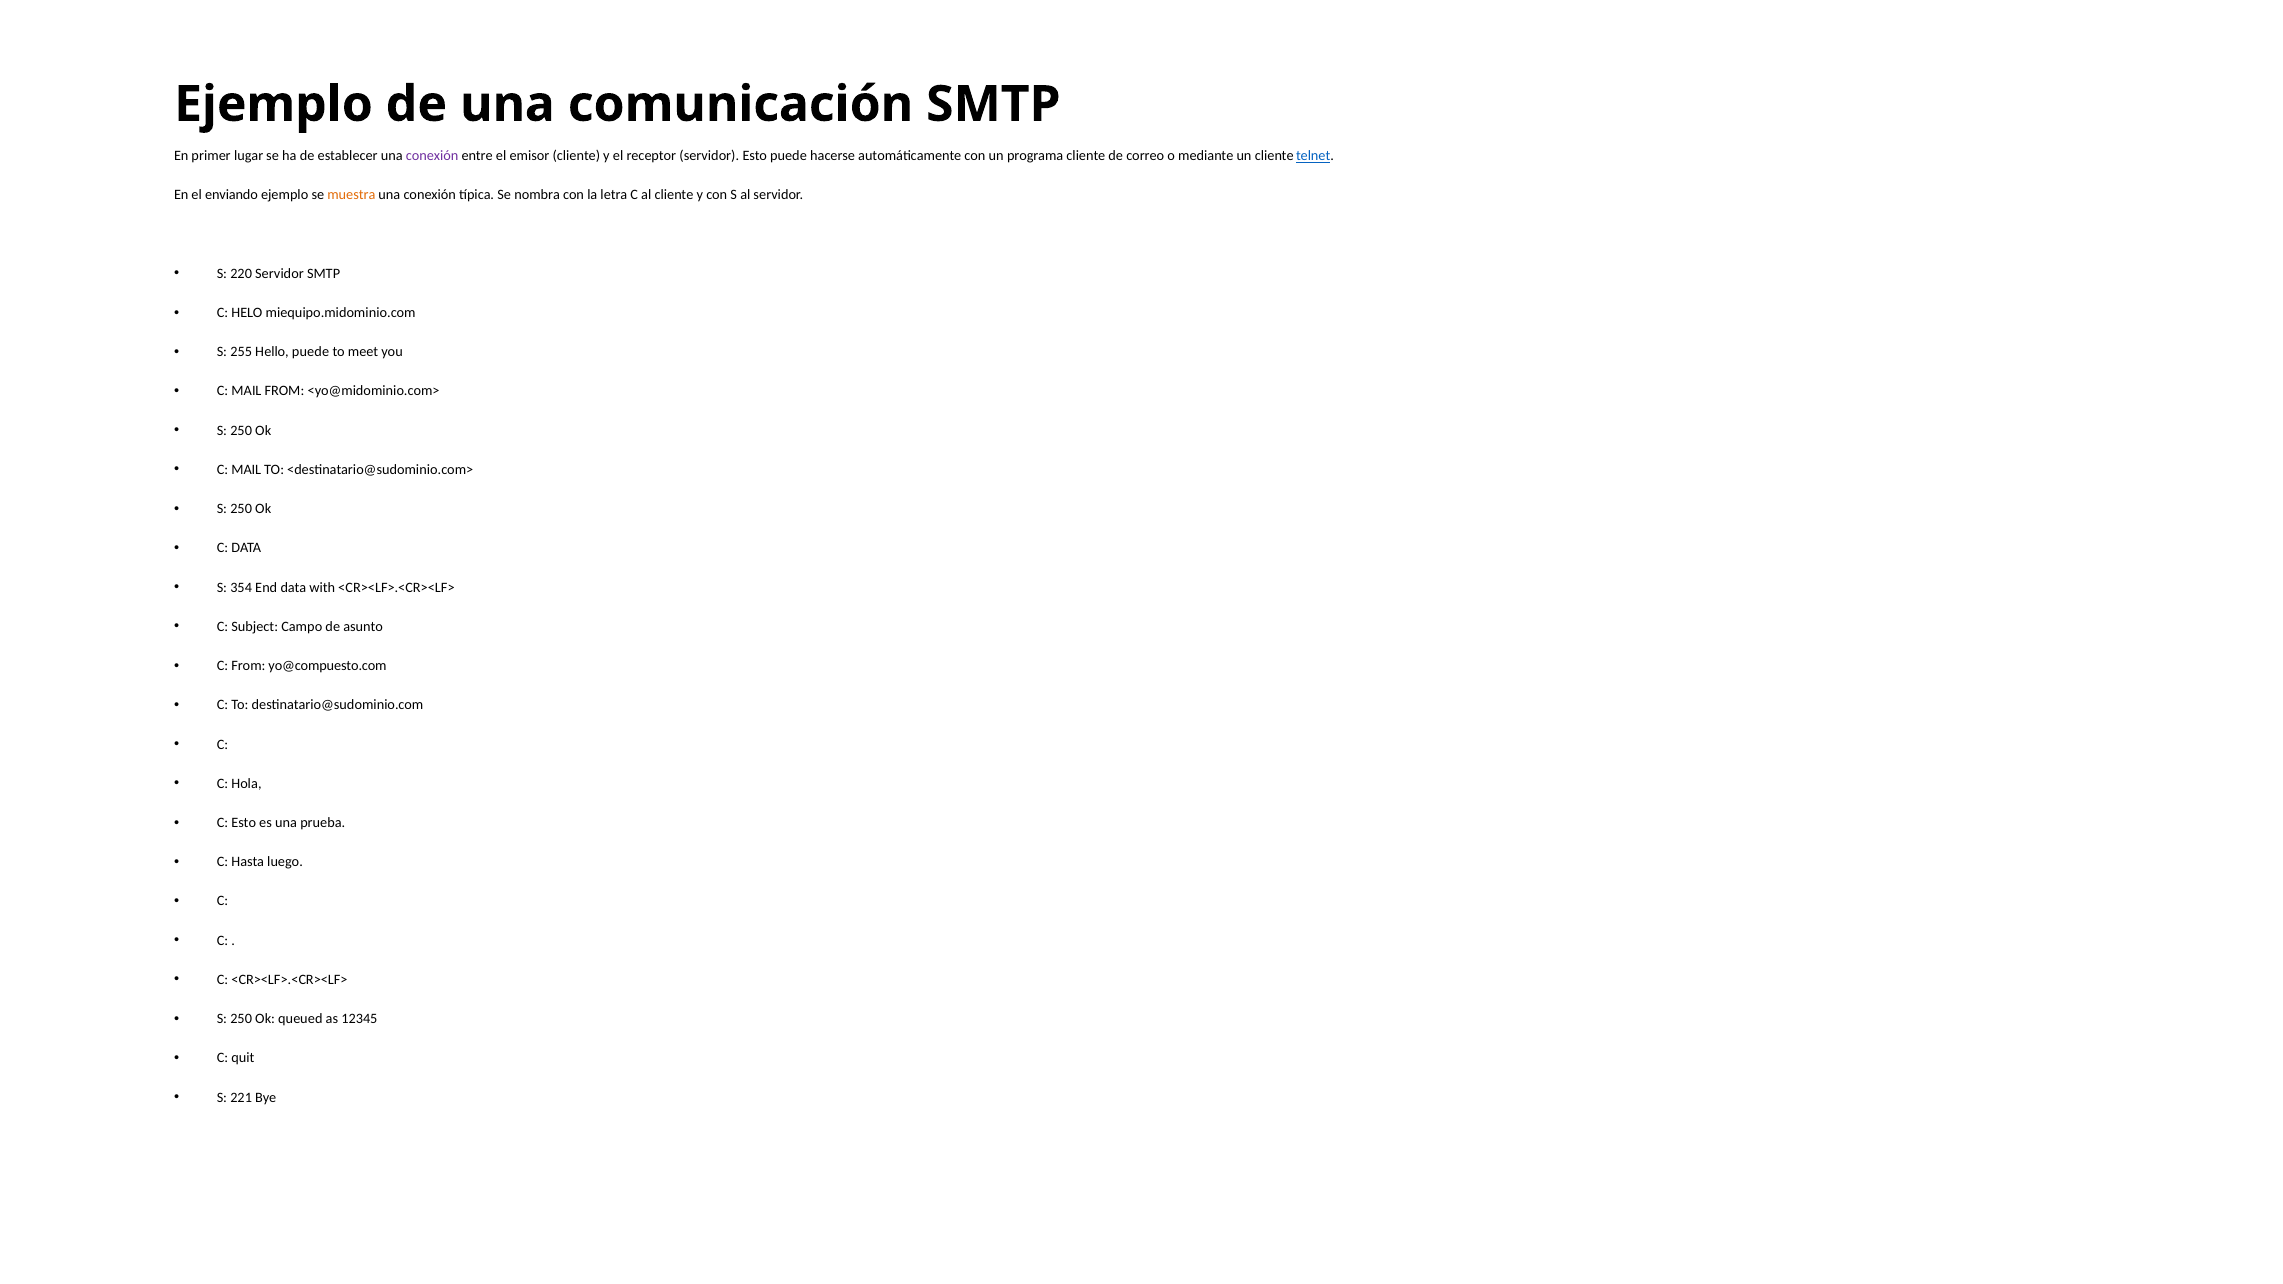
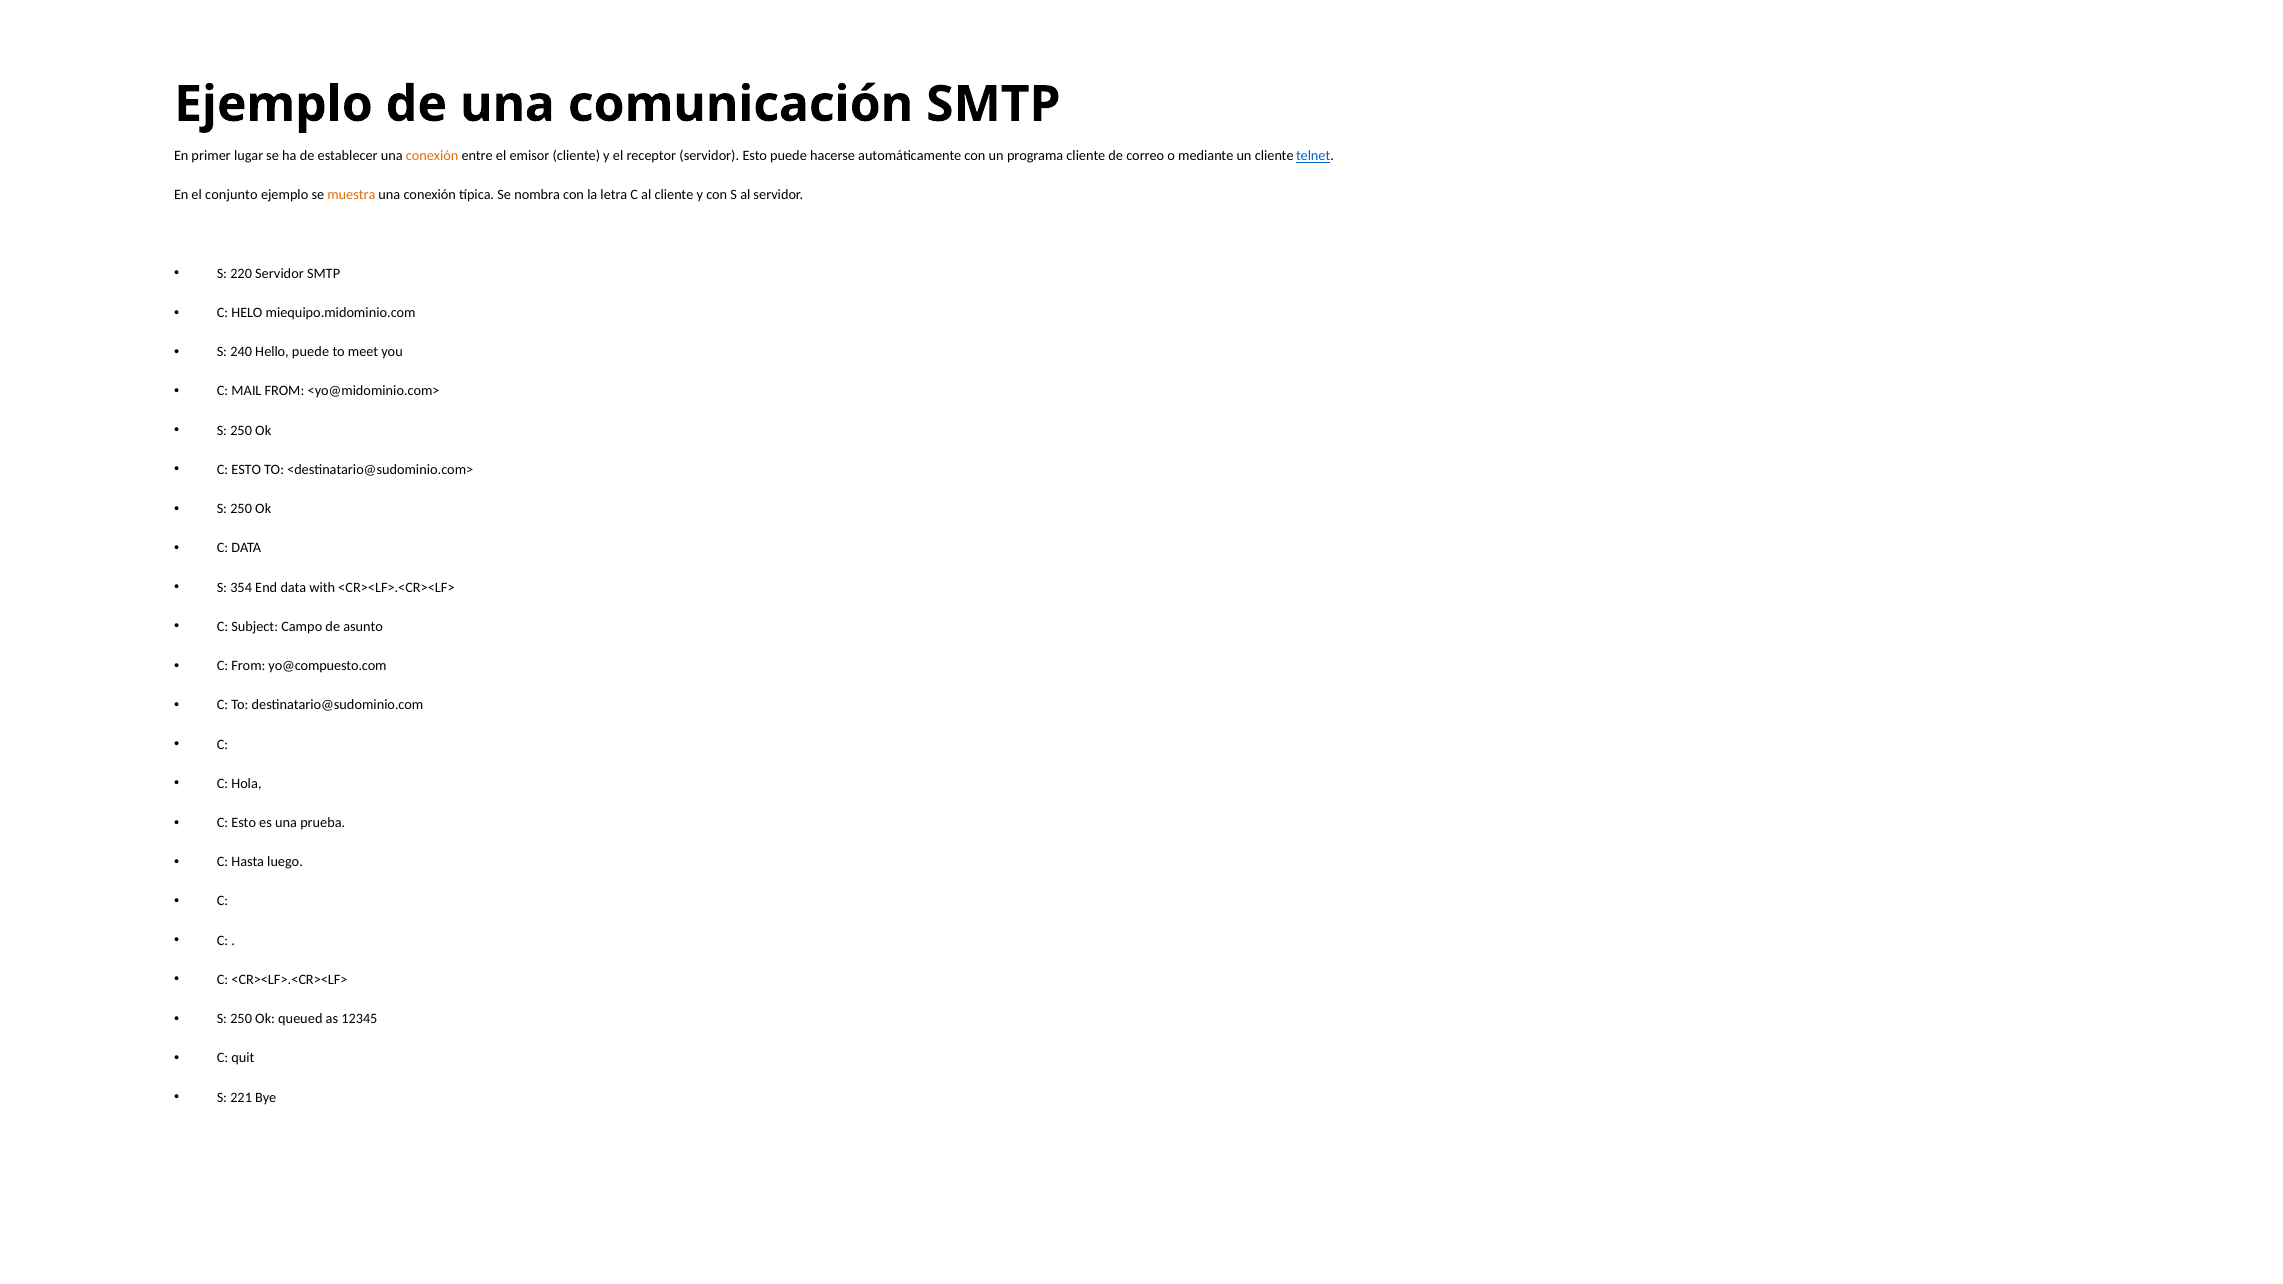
conexión colour: purple -> orange (432, 156)
enviando: enviando -> conjunto (231, 195)
255: 255 -> 240 (241, 352)
MAIL: MAIL -> ESTO (246, 470)
